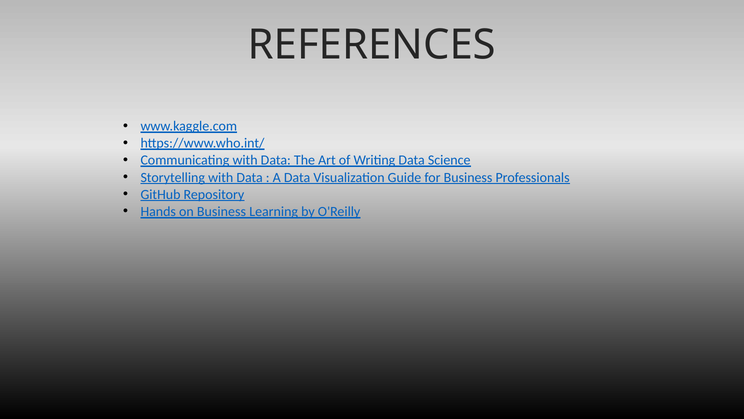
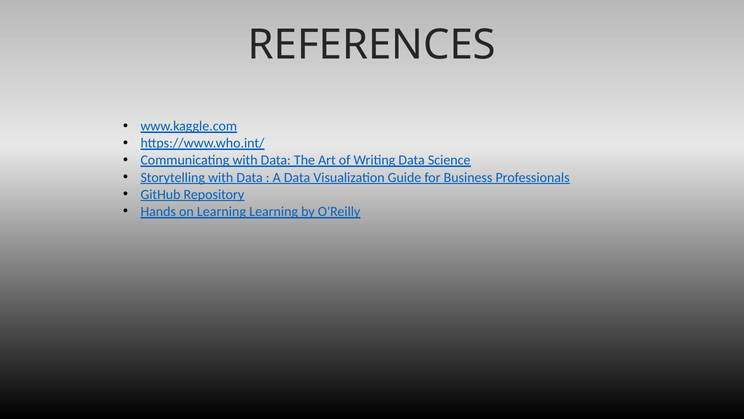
on Business: Business -> Learning (221, 211)
